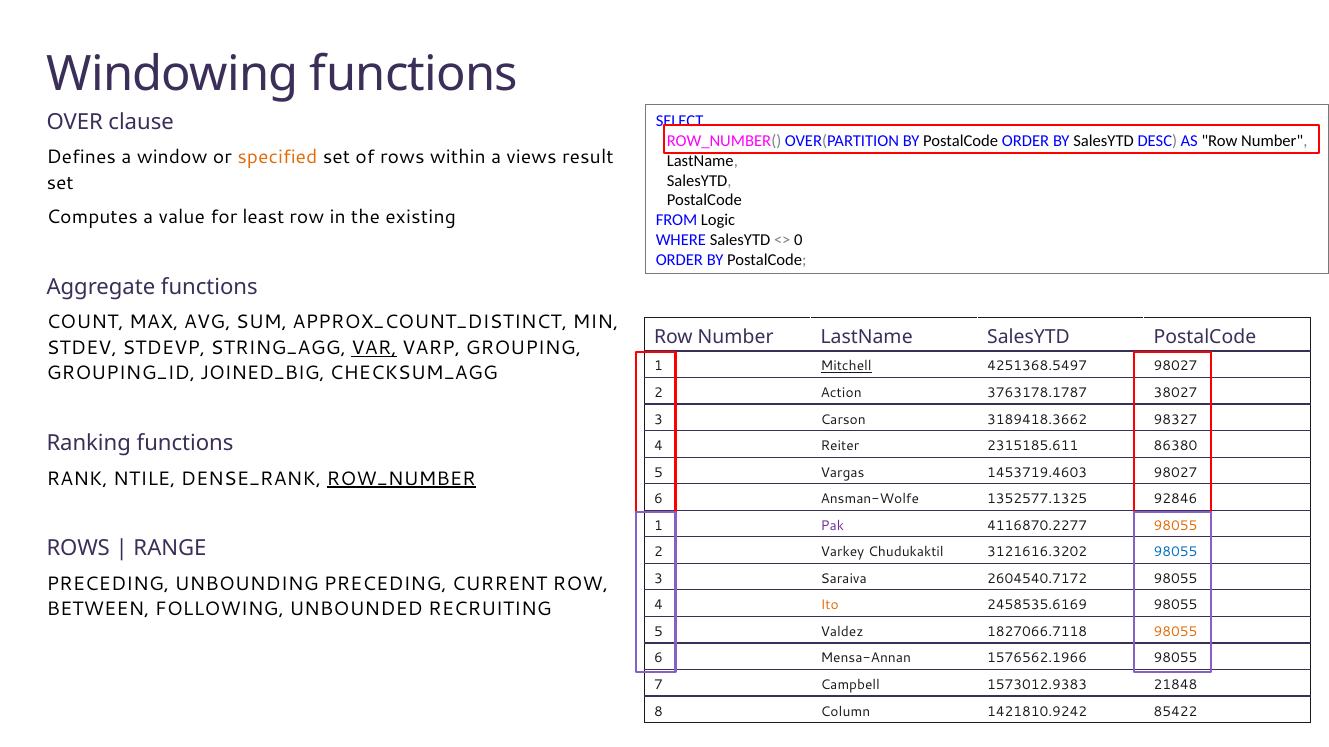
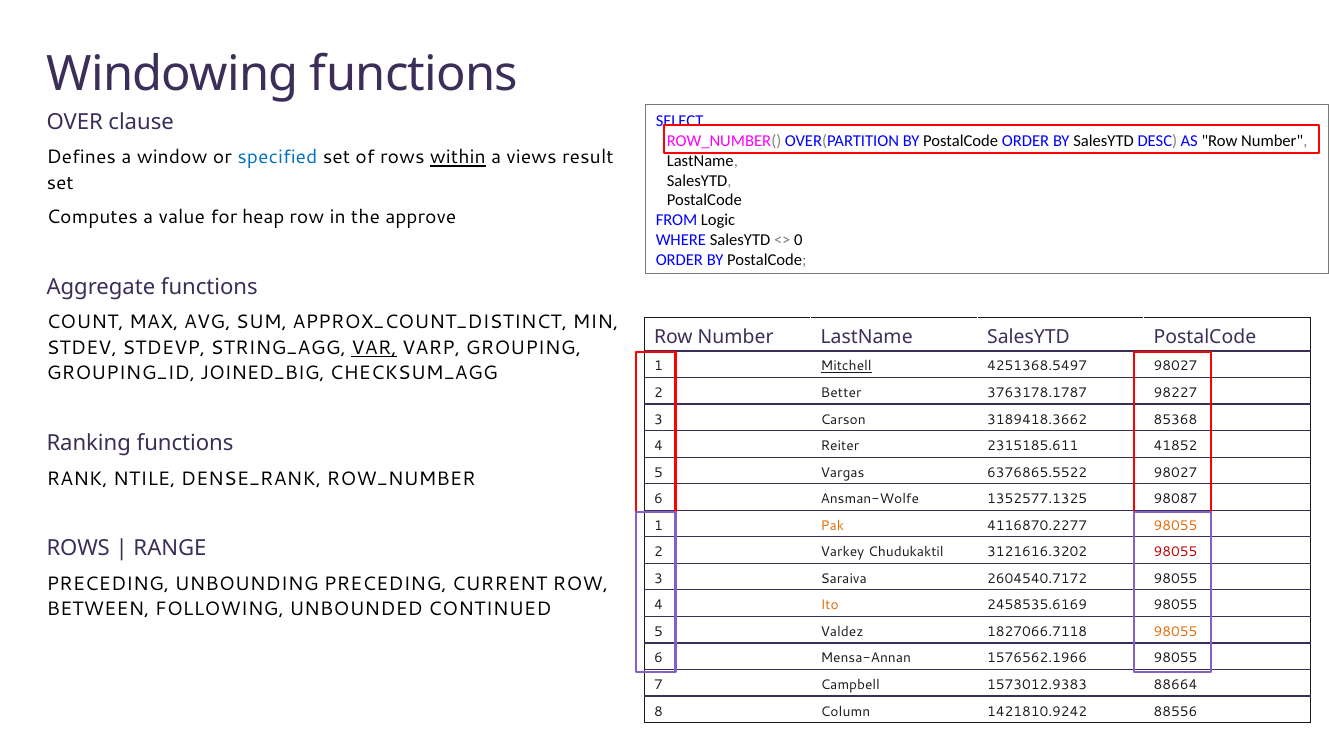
specified colour: orange -> blue (277, 158)
within underline: none -> present (458, 158)
least: least -> heap (263, 217)
existing: existing -> approve (421, 217)
Action: Action -> Better (841, 393)
38027: 38027 -> 98227 (1176, 393)
98327: 98327 -> 85368 (1176, 420)
86380: 86380 -> 41852 (1176, 446)
1453719.4603: 1453719.4603 -> 6376865.5522 (1037, 473)
ROW_NUMBER underline: present -> none (401, 479)
92846: 92846 -> 98087 (1176, 499)
Pak colour: purple -> orange (832, 526)
98055 colour: blue -> red (1176, 553)
RECRUITING: RECRUITING -> CONTINUED (490, 610)
21848: 21848 -> 88664 (1176, 685)
85422: 85422 -> 88556 (1176, 712)
